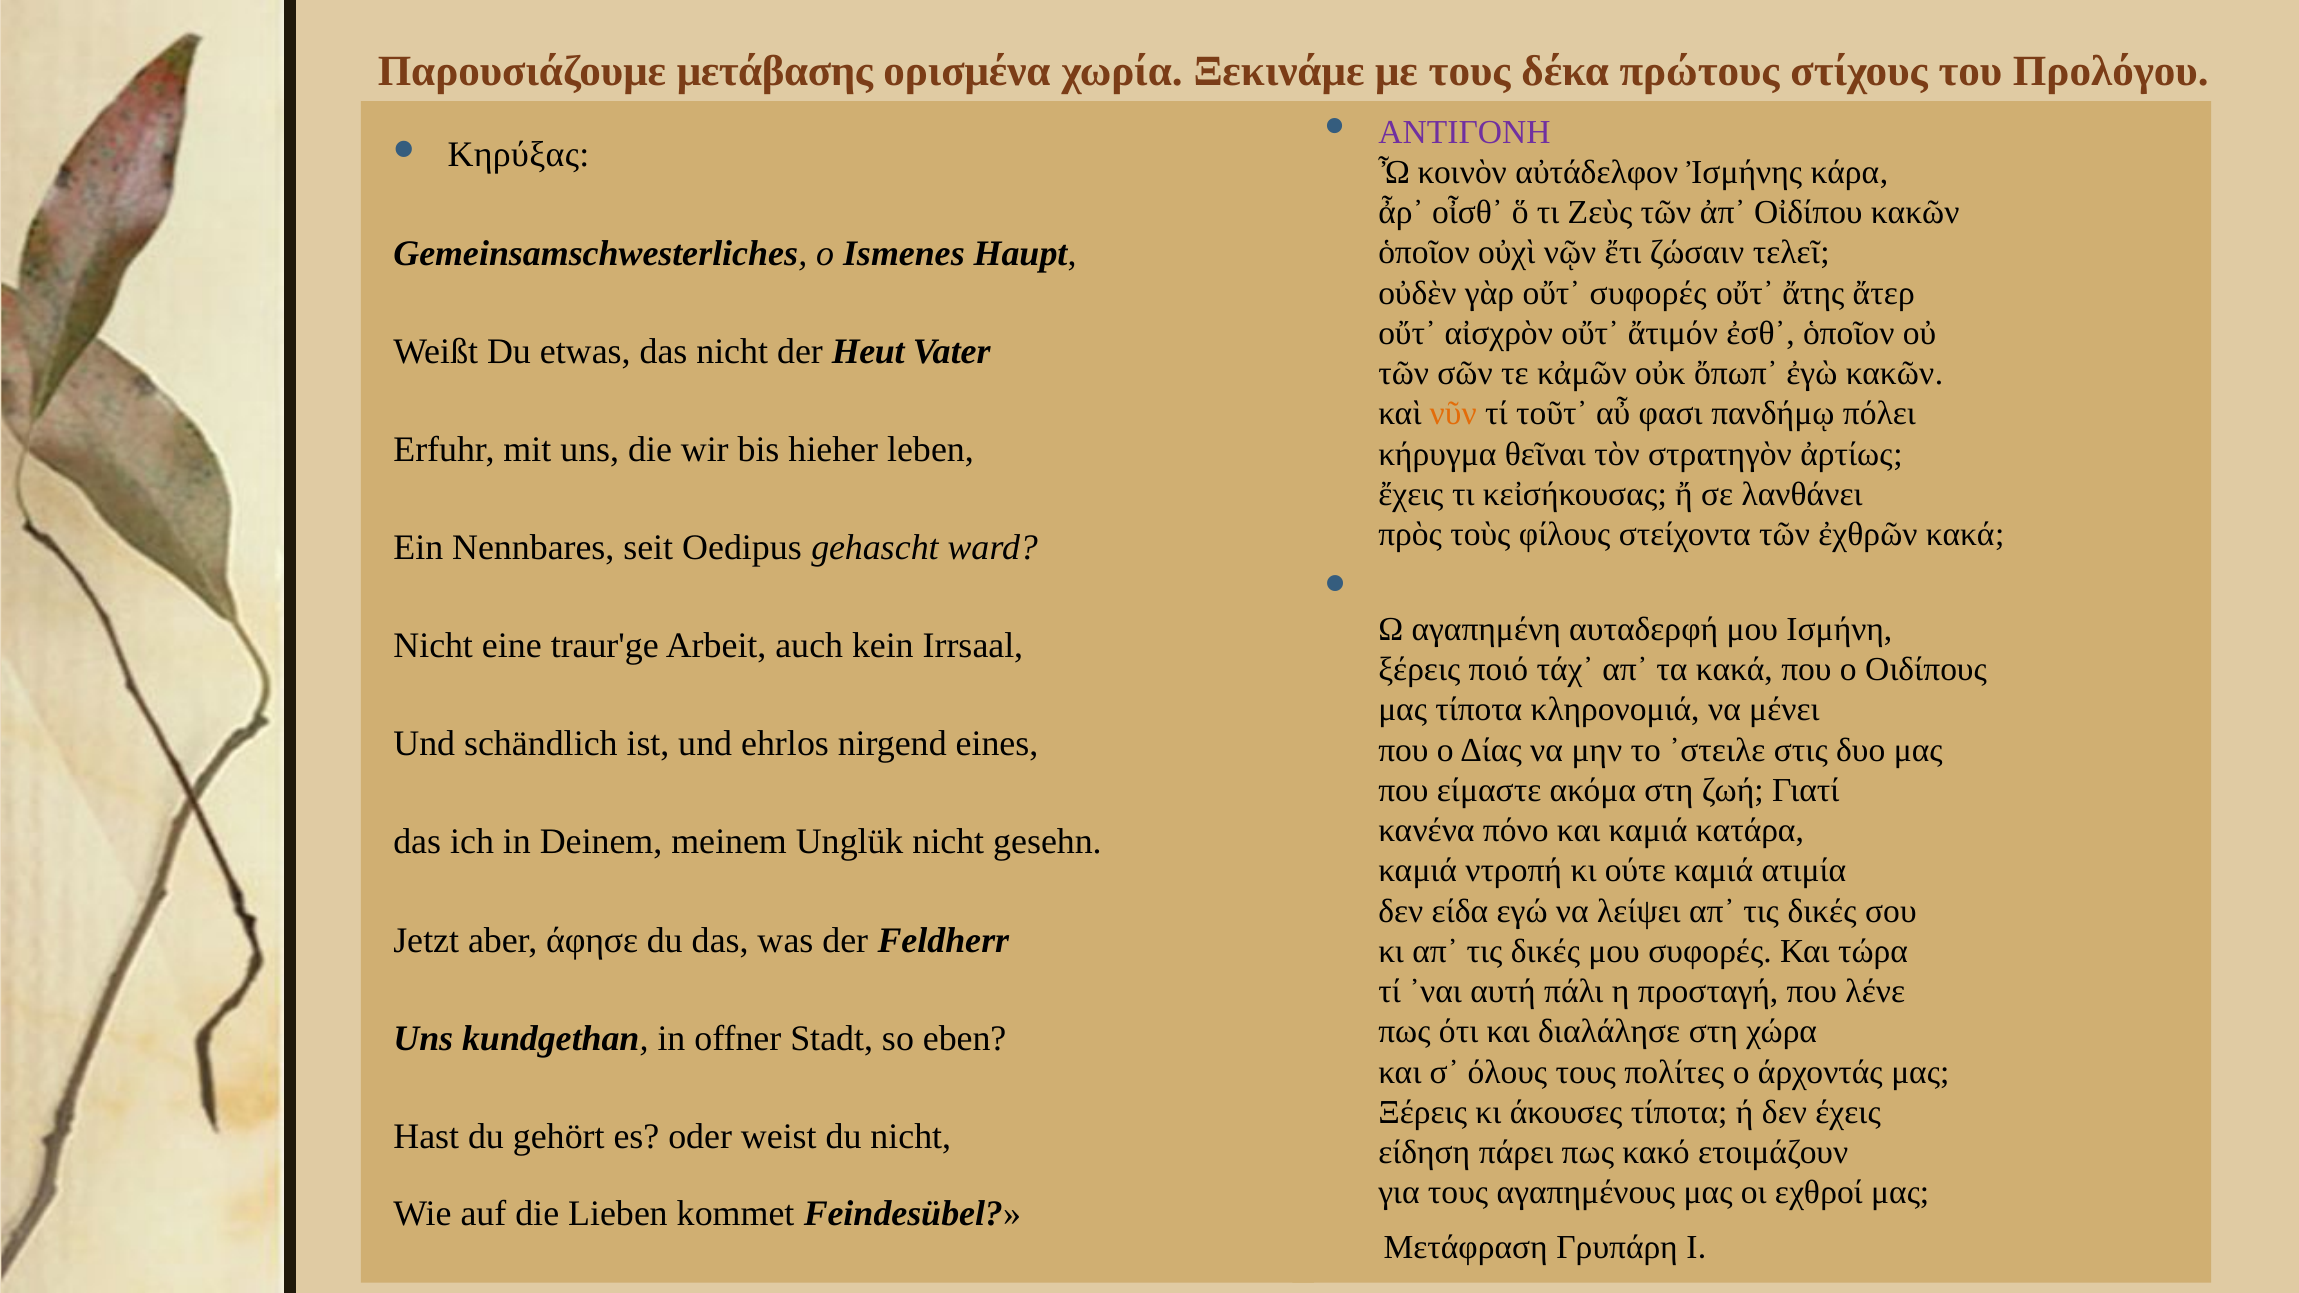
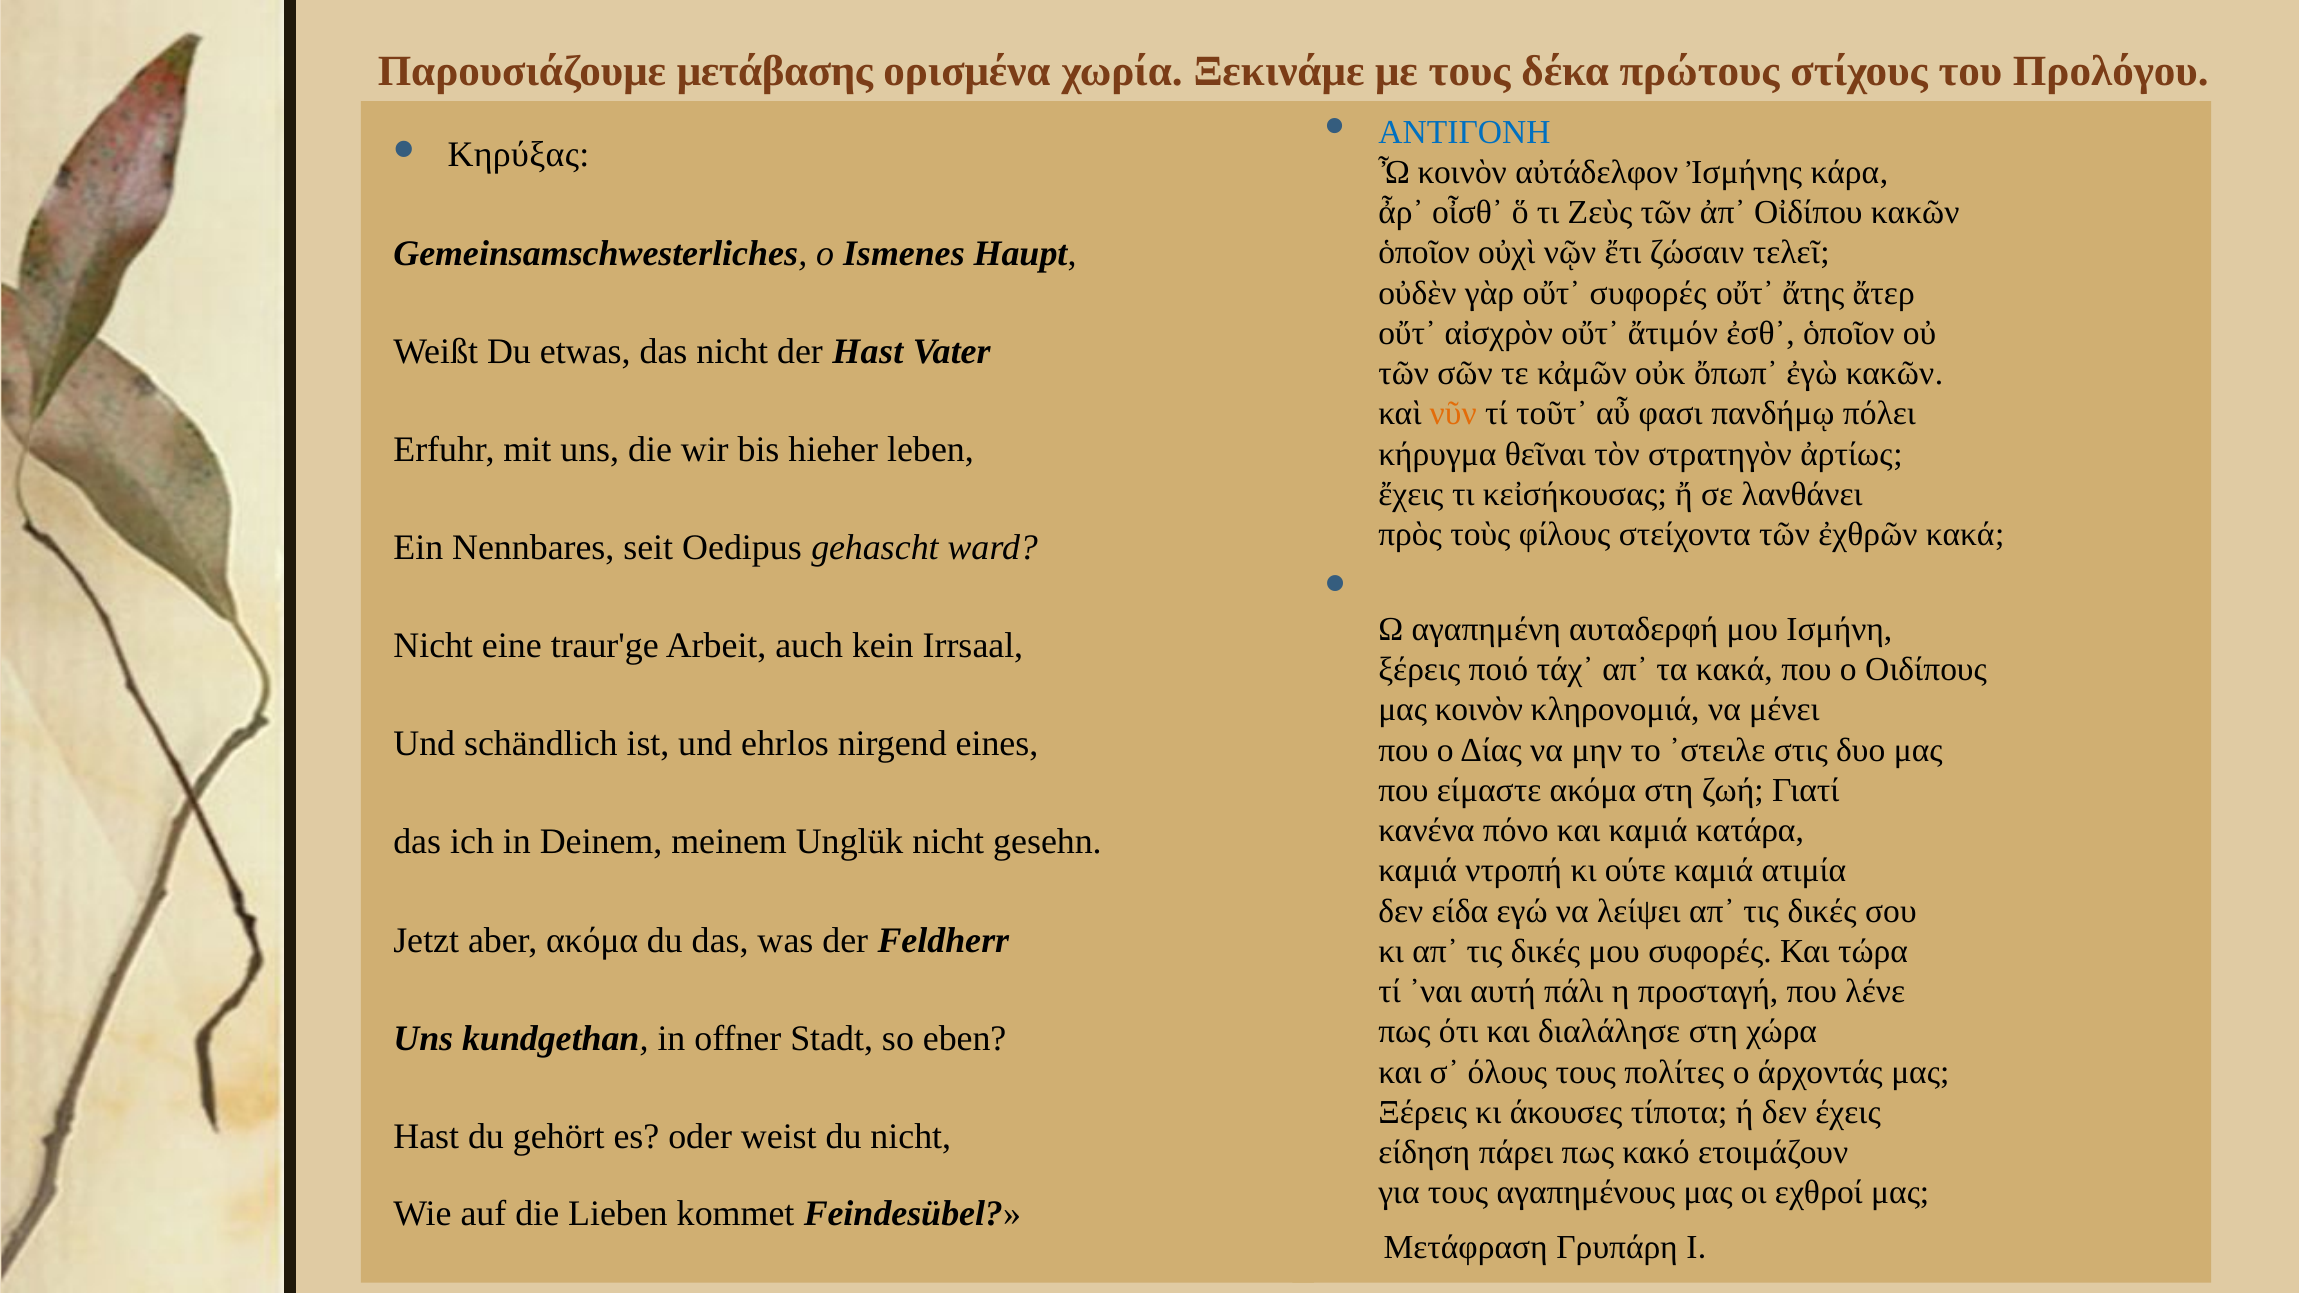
ΑΝΤΙΓΟΝΗ colour: purple -> blue (1464, 132)
der Heut: Heut -> Hast (868, 351)
μας τίποτα: τίποτα -> κοινὸν (1479, 710)
aber άφησε: άφησε -> ακόμα (592, 940)
